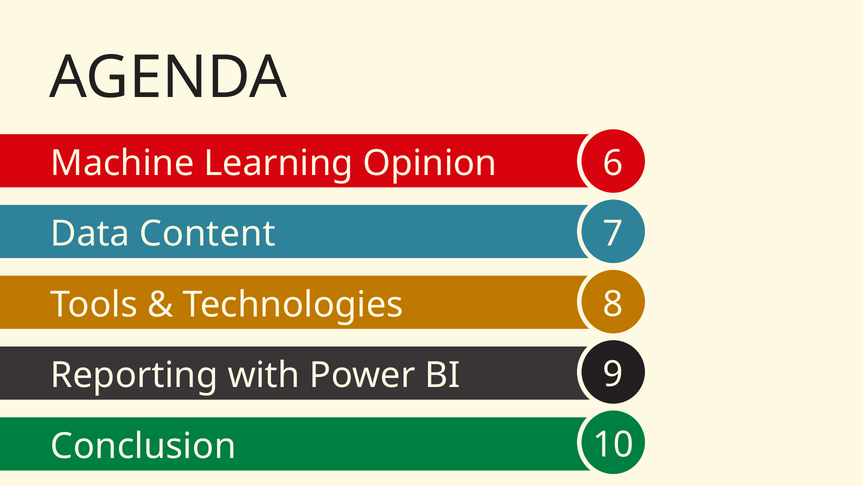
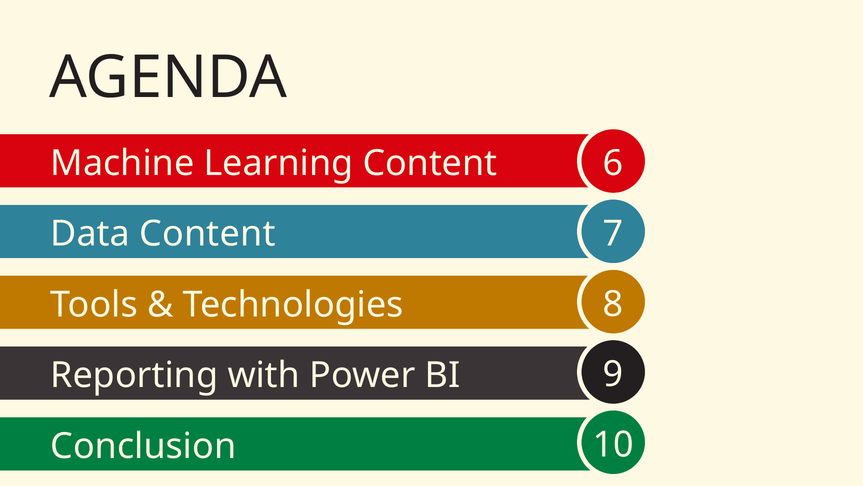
Learning Opinion: Opinion -> Content (430, 163)
